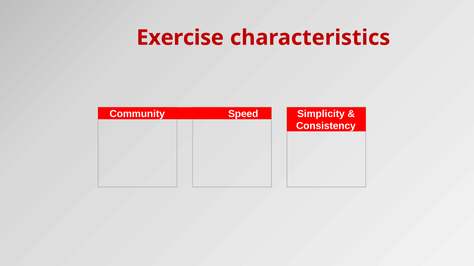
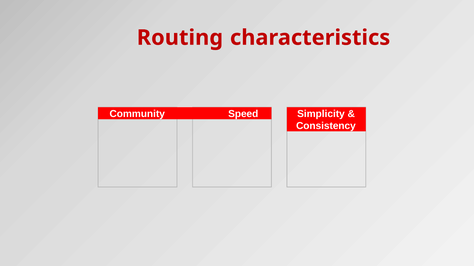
Exercise: Exercise -> Routing (180, 38)
